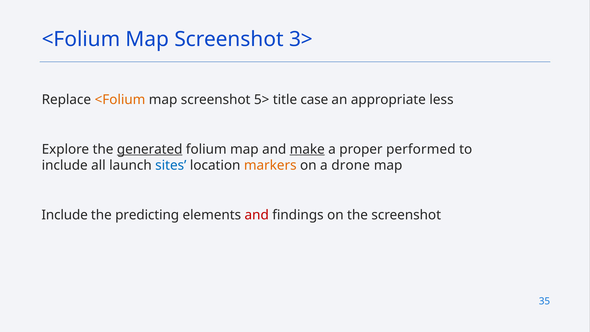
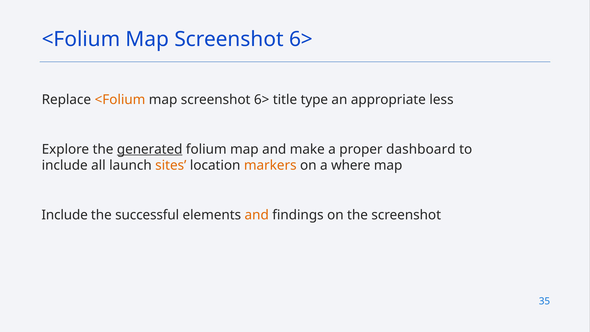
3>: 3> -> 6> (301, 39)
5>: 5> -> 6> (262, 100)
case: case -> type (314, 100)
make underline: present -> none (307, 149)
performed: performed -> dashboard (421, 149)
sites colour: blue -> orange (171, 165)
drone: drone -> where (351, 165)
predicting: predicting -> successful (147, 215)
and colour: red -> orange (257, 215)
